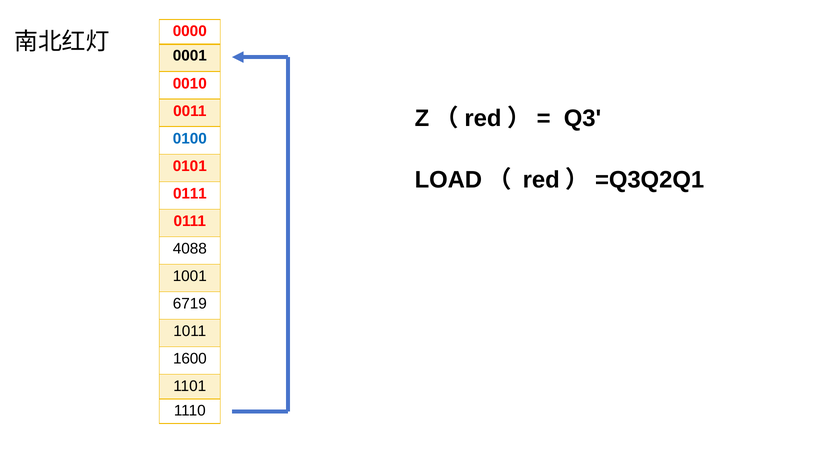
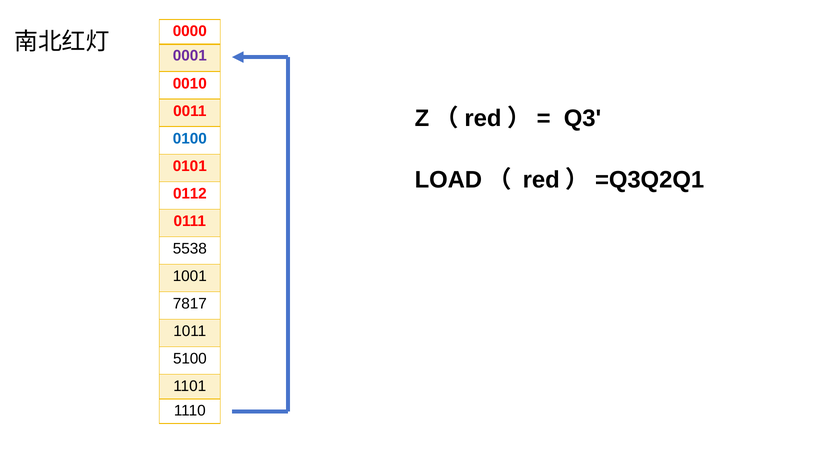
0001 colour: black -> purple (190, 56)
0111: 0111 -> 0112 (190, 194)
4088: 4088 -> 5538 (190, 249)
6719: 6719 -> 7817 (190, 304)
1600: 1600 -> 5100 (190, 359)
